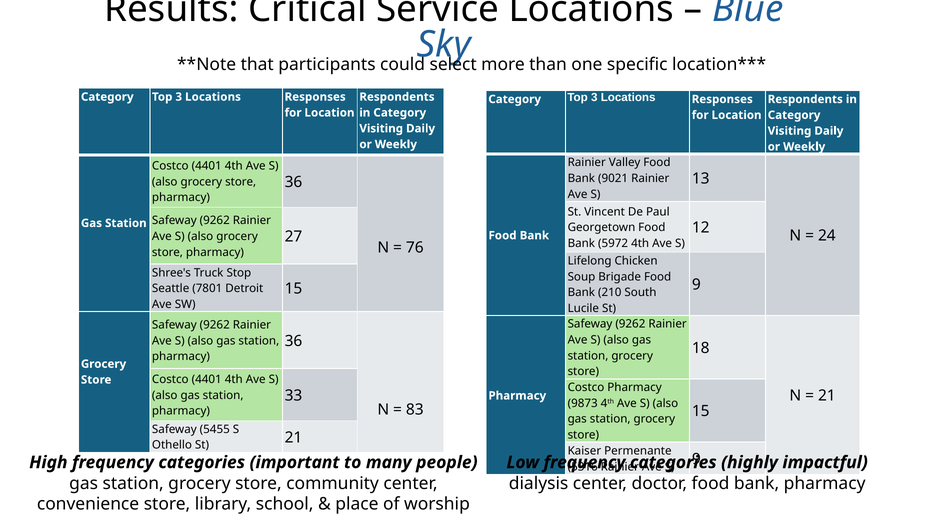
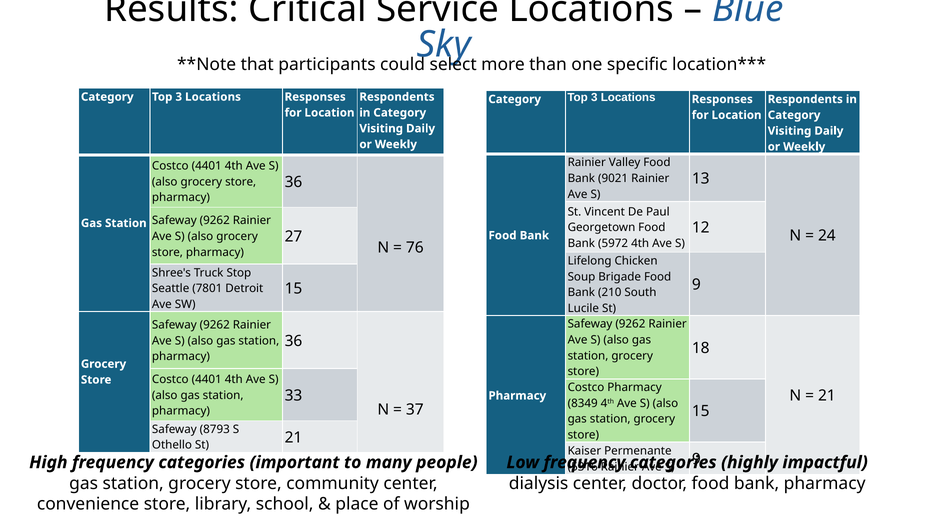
9873: 9873 -> 8349 (583, 403)
83: 83 -> 37 (415, 410)
5455: 5455 -> 8793 (215, 429)
